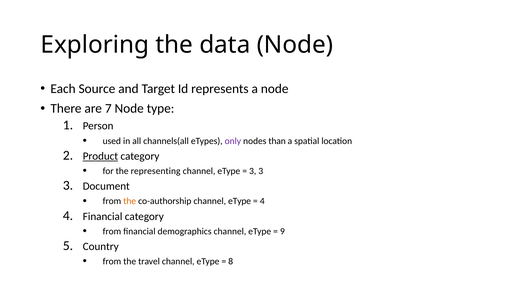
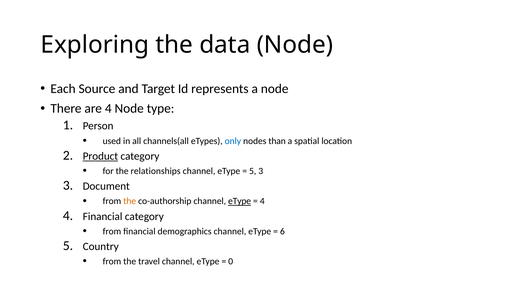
are 7: 7 -> 4 (108, 108)
only colour: purple -> blue (233, 141)
representing: representing -> relationships (156, 171)
3: 3 -> 5 (253, 171)
eType underline: none -> present (240, 201)
9: 9 -> 6 (282, 231)
8: 8 -> 0 (231, 261)
